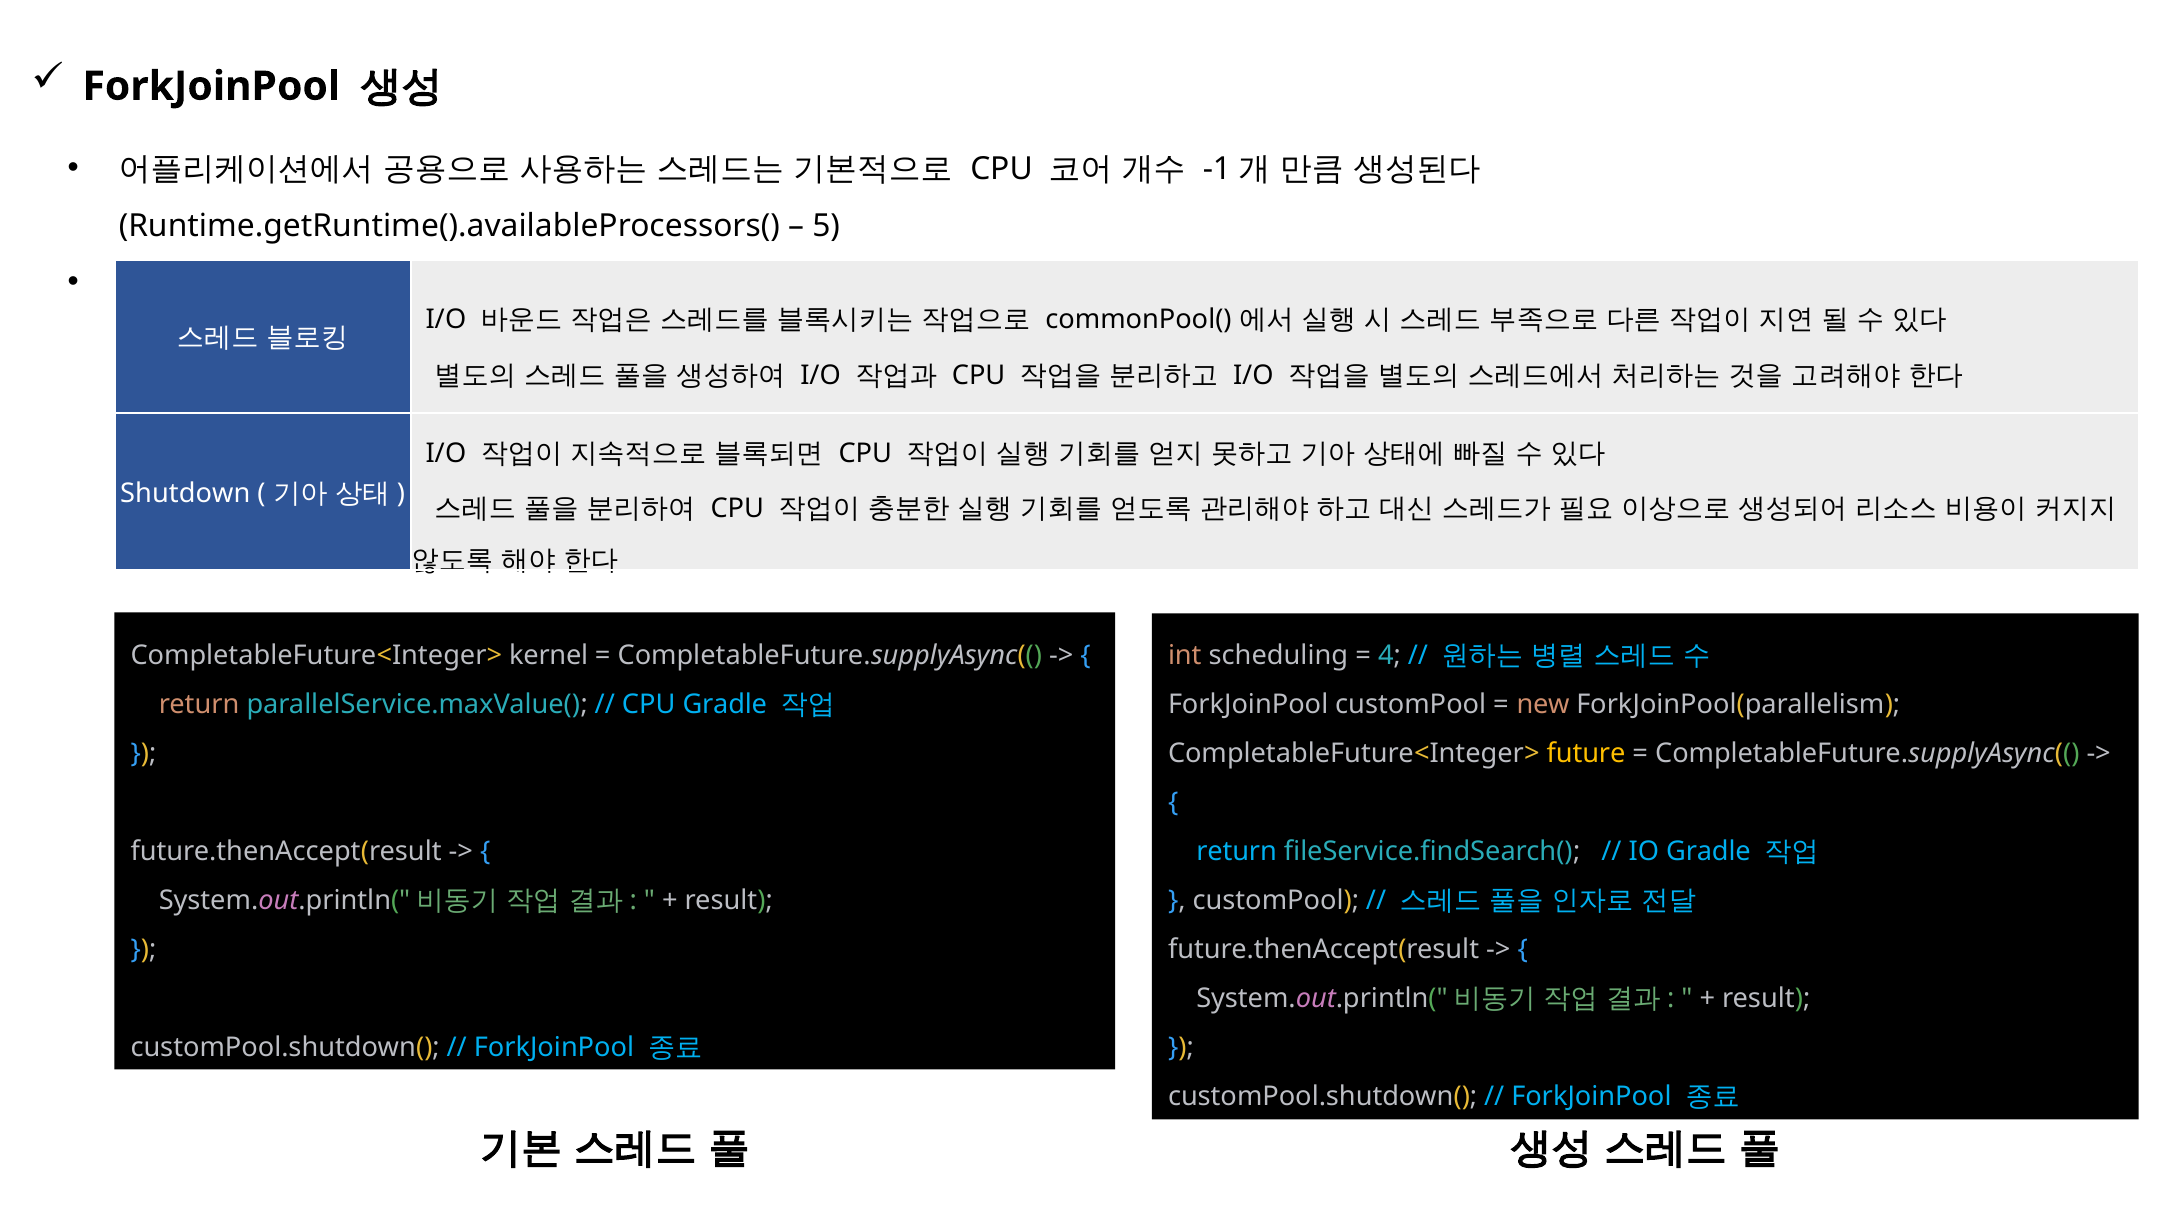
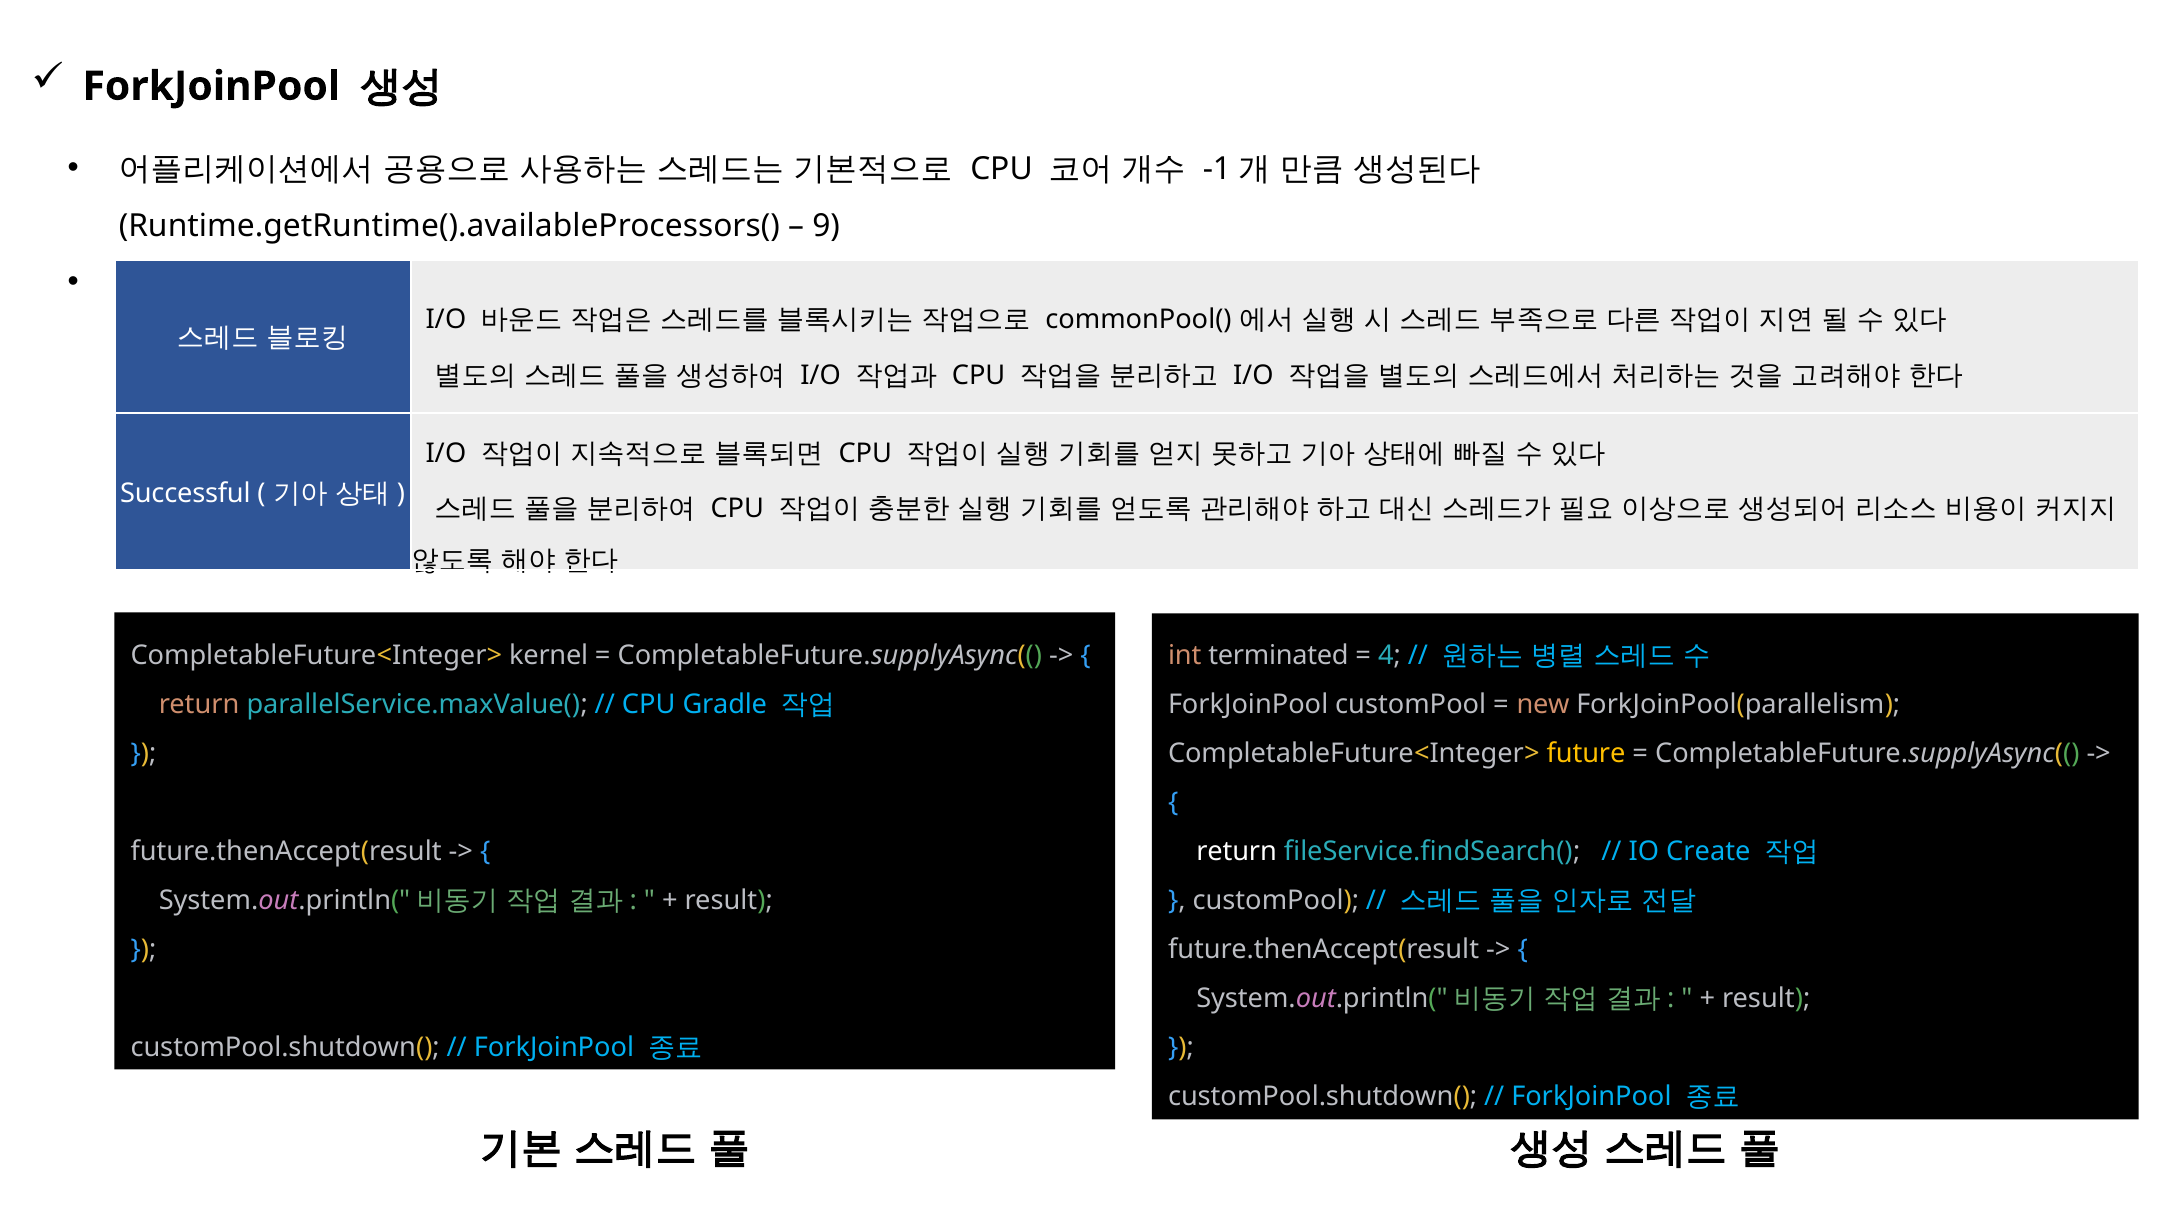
5: 5 -> 9 (826, 226)
Shutdown: Shutdown -> Successful (185, 494)
scheduling: scheduling -> terminated (1279, 656)
return colour: light blue -> white (1237, 852)
IO Gradle: Gradle -> Create (1708, 852)
